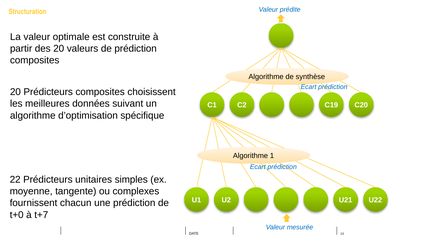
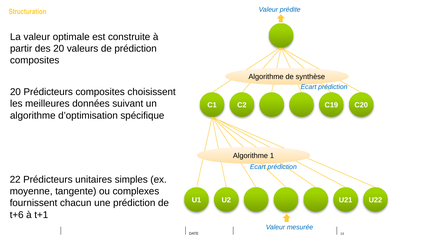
t+0: t+0 -> t+6 (17, 214)
t+7: t+7 -> t+1 (41, 214)
